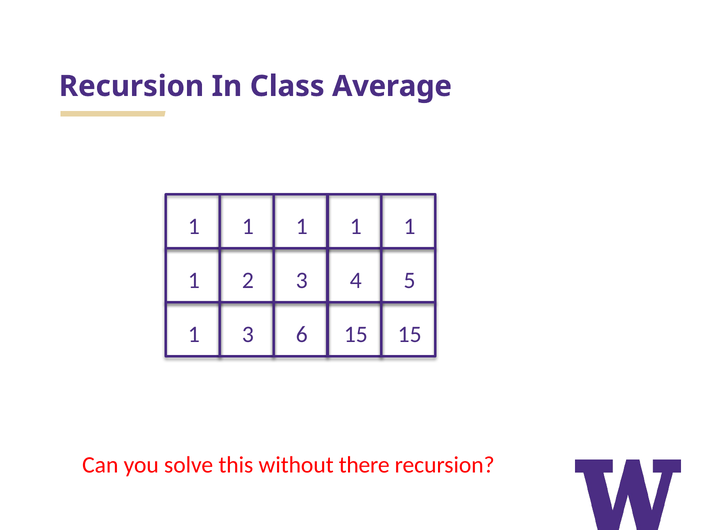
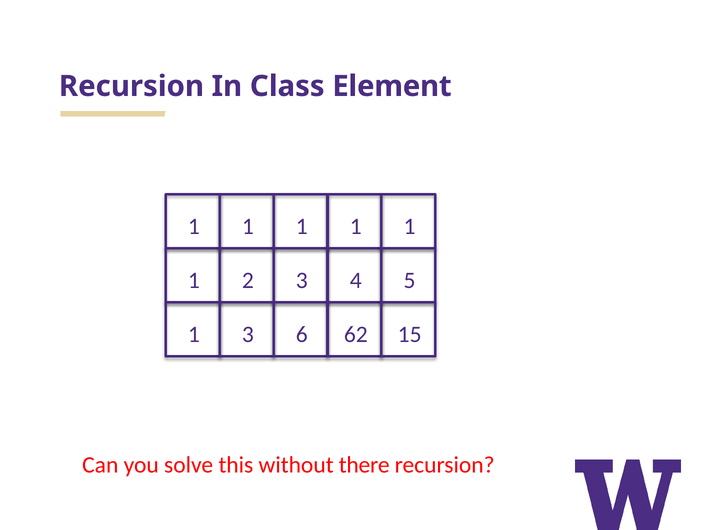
Average: Average -> Element (392, 86)
15: 15 -> 62 (356, 334)
